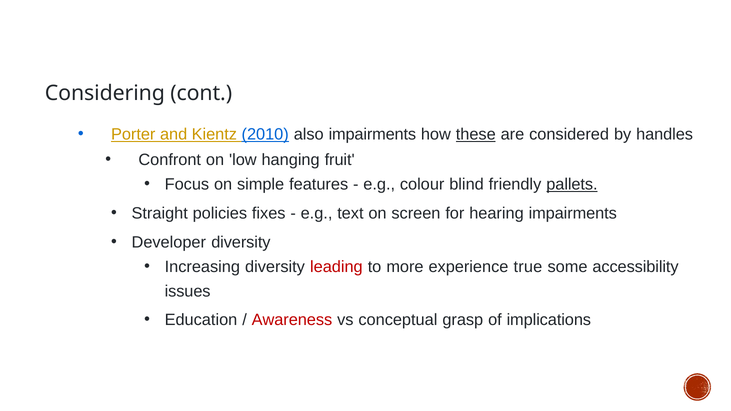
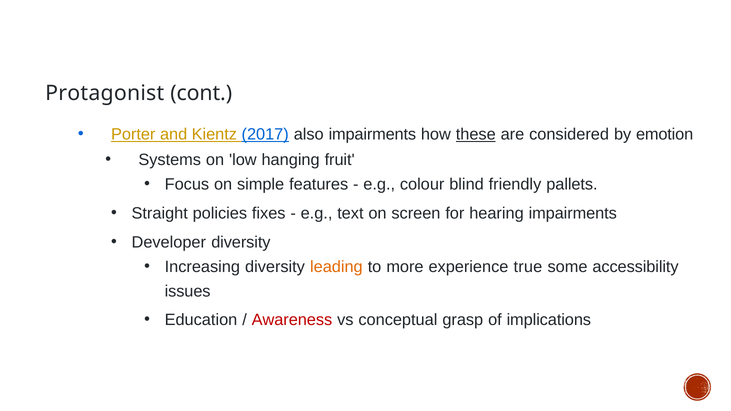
Considering: Considering -> Protagonist (105, 93)
2010: 2010 -> 2017 (265, 135)
handles: handles -> emotion (665, 135)
Confront: Confront -> Systems (170, 160)
pallets underline: present -> none (572, 184)
leading colour: red -> orange (336, 267)
